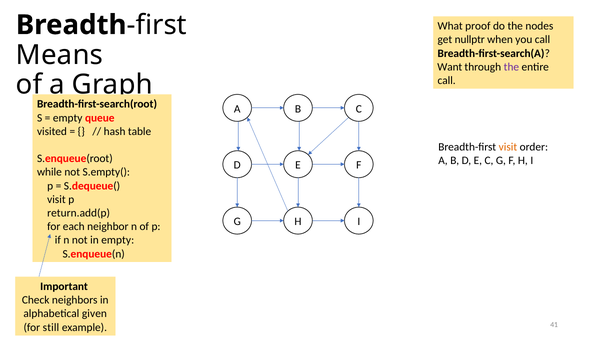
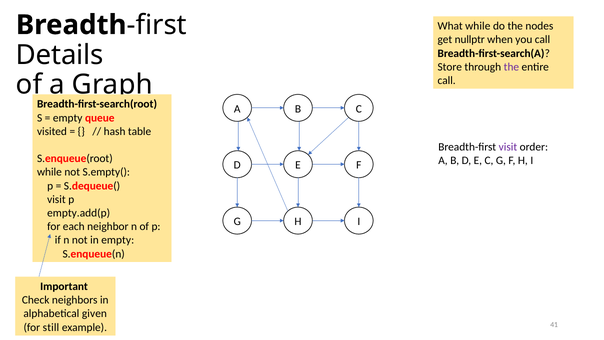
What proof: proof -> while (478, 26)
Means: Means -> Details (60, 55)
Want: Want -> Store (450, 67)
visit colour: orange -> purple (508, 147)
return.add(p: return.add(p -> empty.add(p (79, 213)
